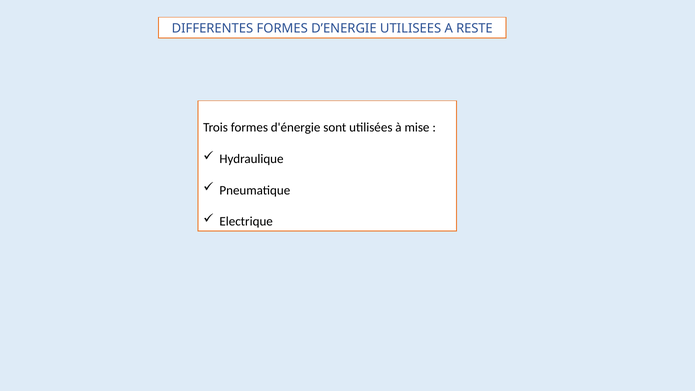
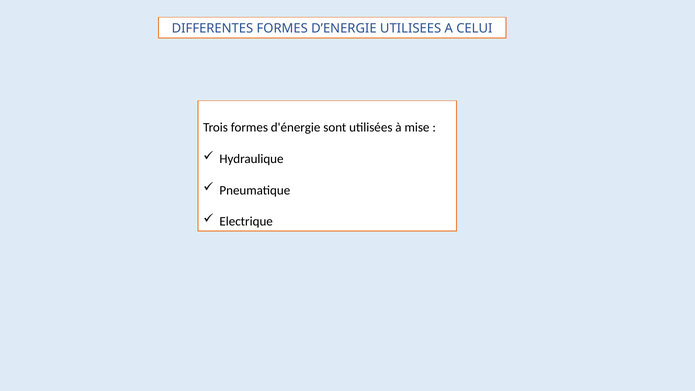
RESTE: RESTE -> CELUI (474, 28)
